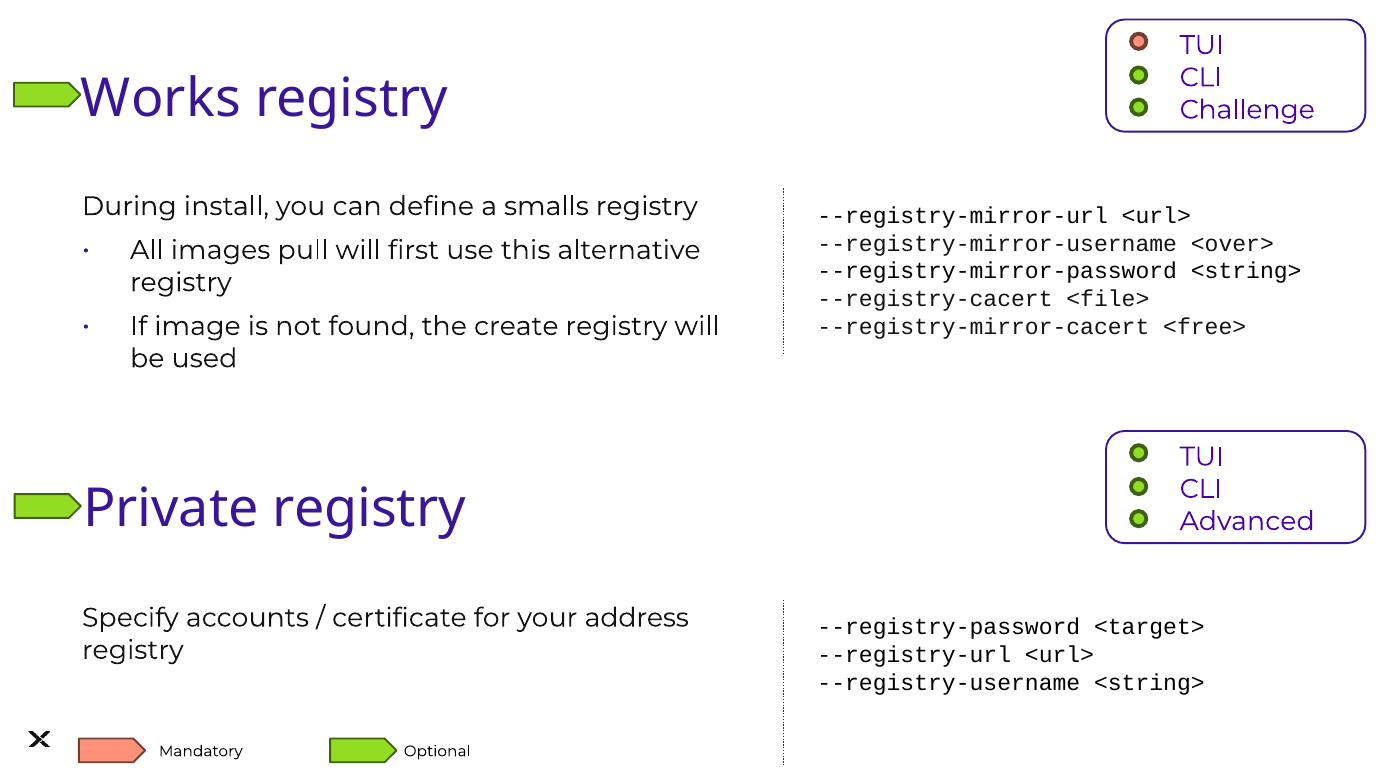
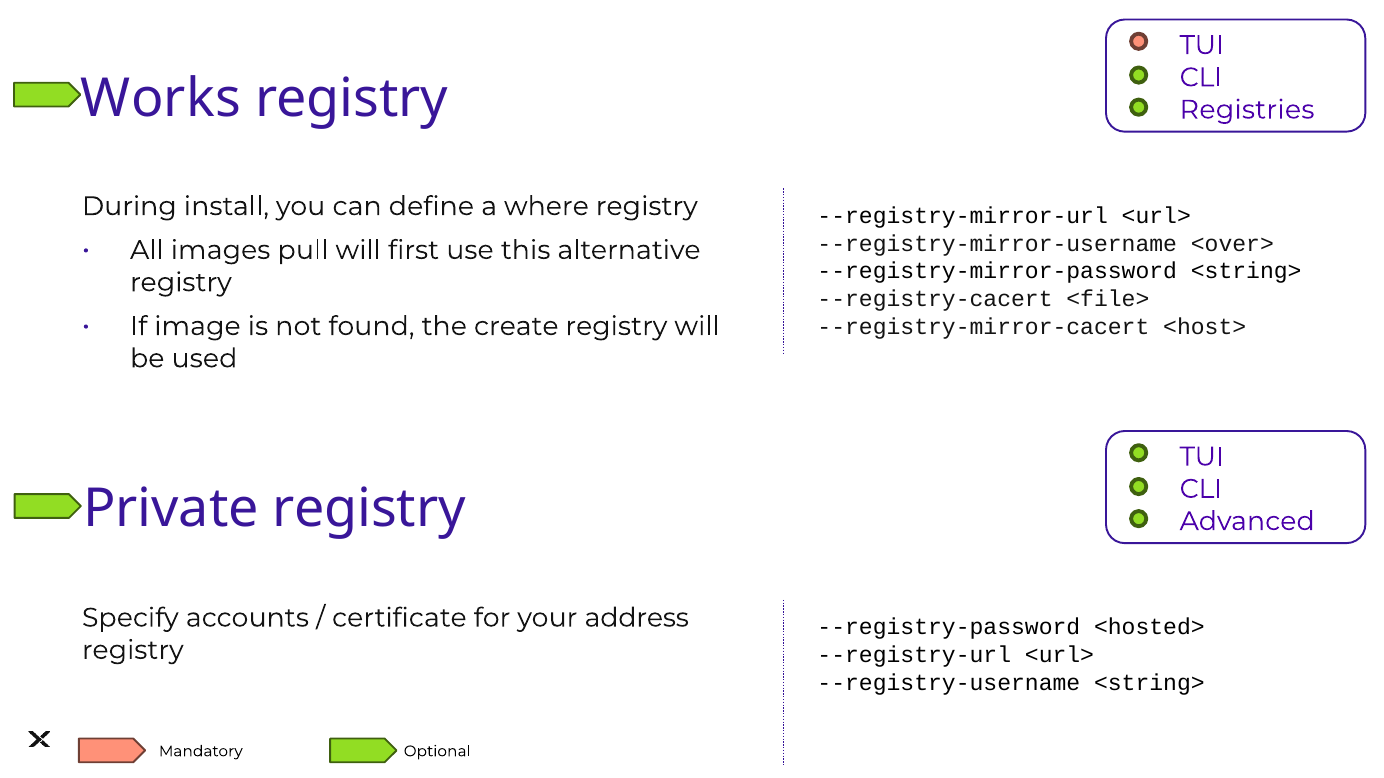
Challenge: Challenge -> Registries (1247, 110)
smalls: smalls -> where (546, 206)
<free>: <free> -> <host> (1205, 327)
<target>: <target> -> <hosted> (1149, 628)
